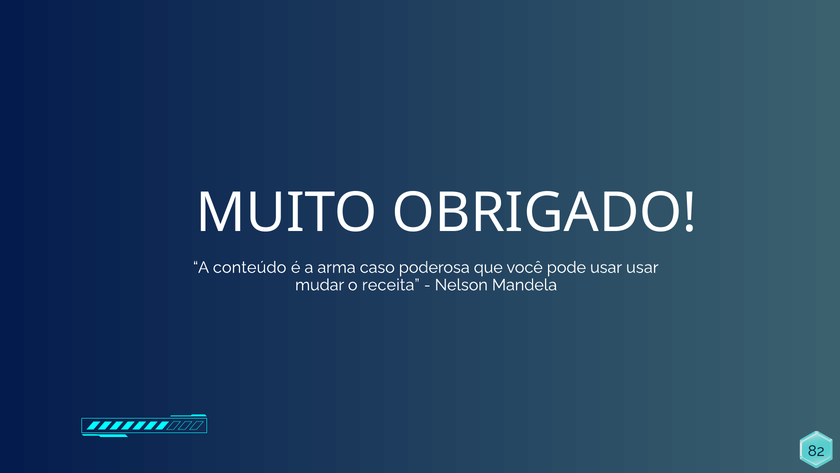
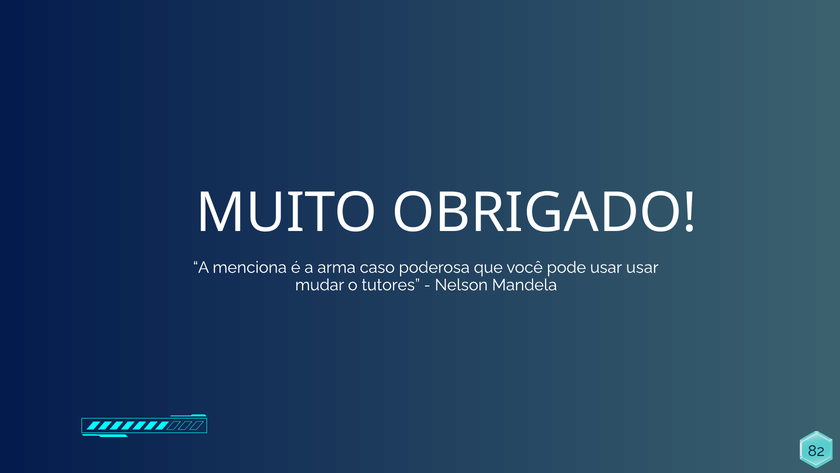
conteúdo: conteúdo -> menciona (250, 267)
receita: receita -> tutores (391, 285)
